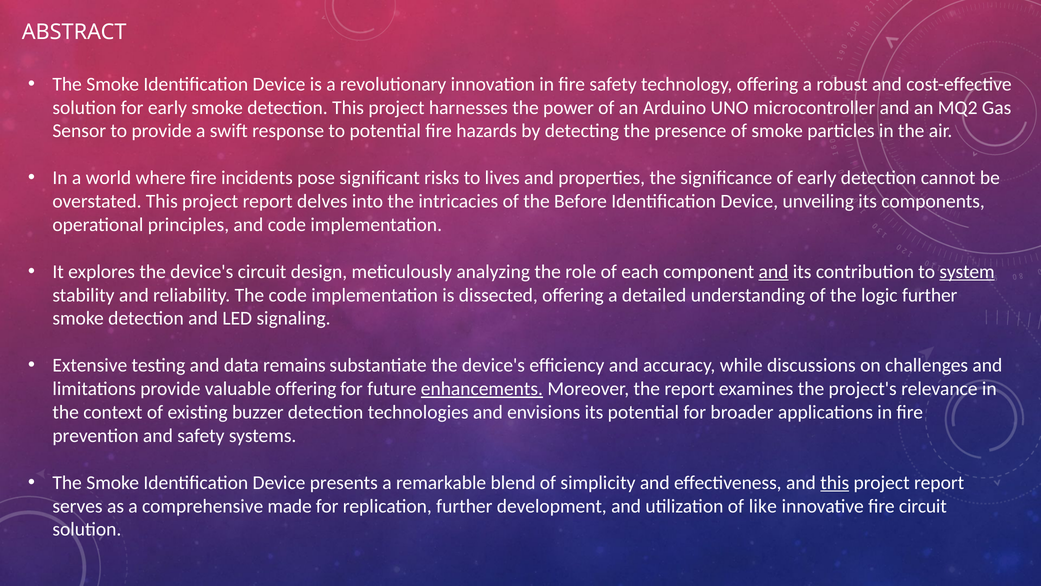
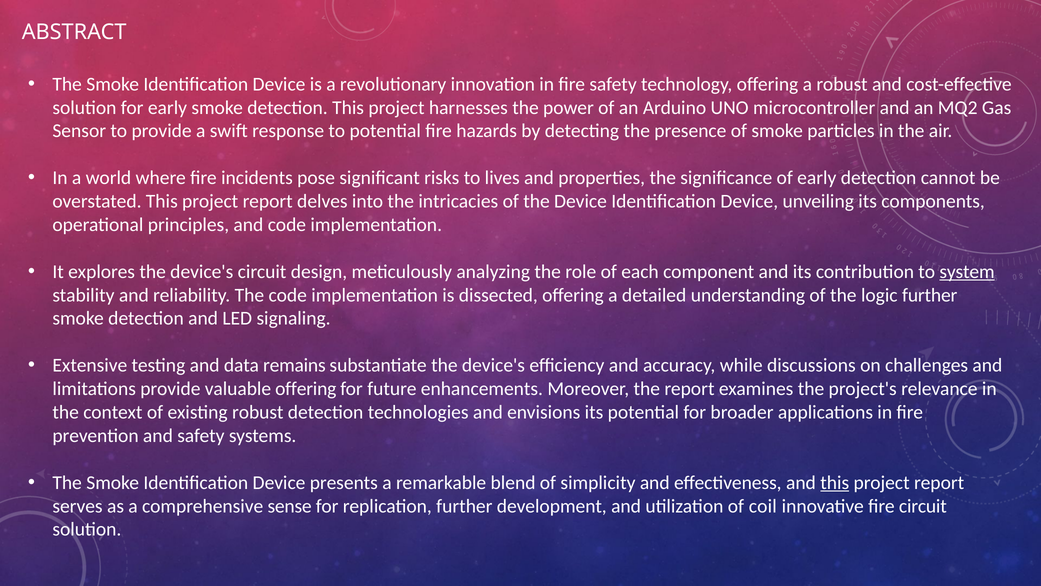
the Before: Before -> Device (580, 201)
and underline: present -> none (774, 271)
enhancements underline: present -> none (482, 389)
existing buzzer: buzzer -> robust (258, 412)
made: made -> sense (290, 506)
like: like -> coil (763, 506)
